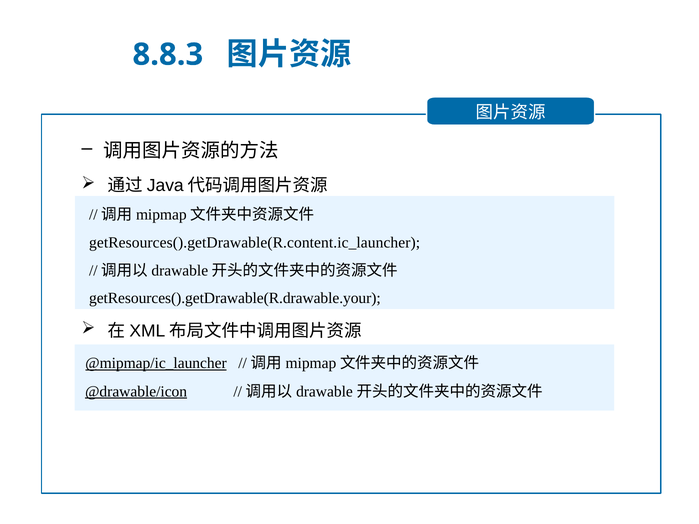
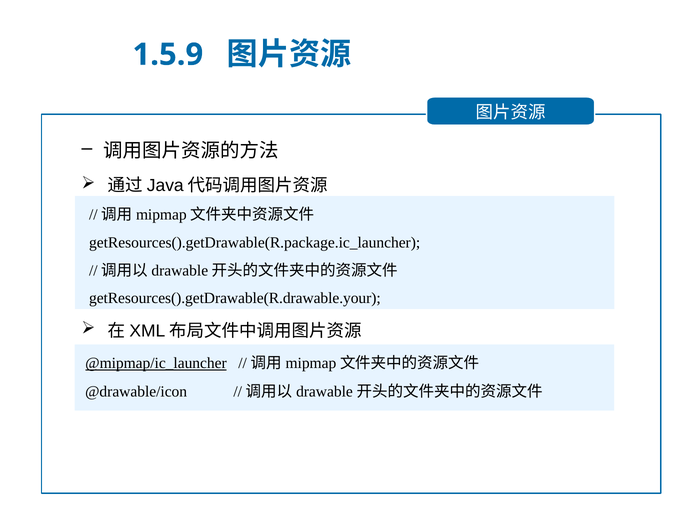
8.8.3: 8.8.3 -> 1.5.9 (168, 55)
getResources().getDrawable(R.content.ic_launcher: getResources().getDrawable(R.content.ic_launcher -> getResources().getDrawable(R.package.ic_launcher (255, 243)
@drawable/icon underline: present -> none (136, 392)
